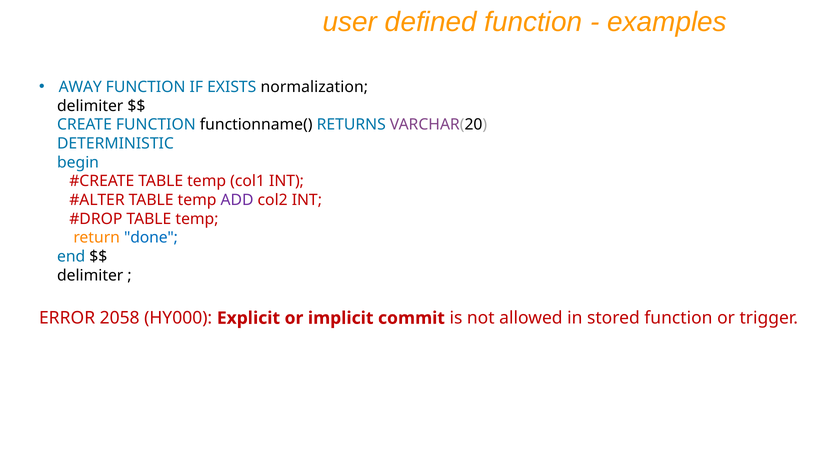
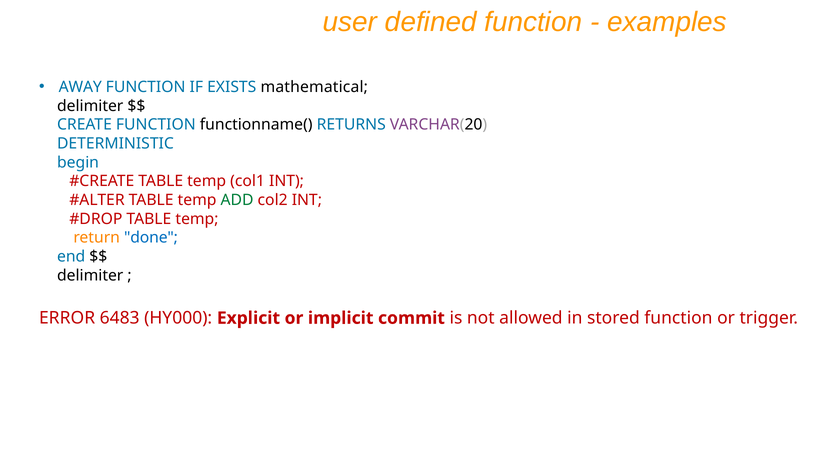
normalization: normalization -> mathematical (314, 87)
ADD colour: purple -> green (237, 200)
2058: 2058 -> 6483 (120, 318)
